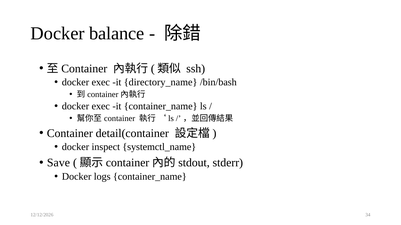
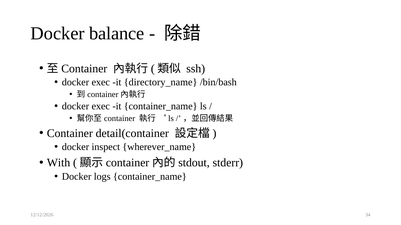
systemctl_name: systemctl_name -> wherever_name (159, 147)
Save: Save -> With (59, 163)
